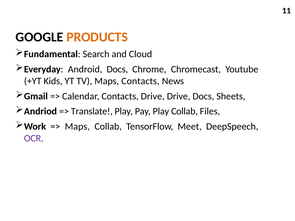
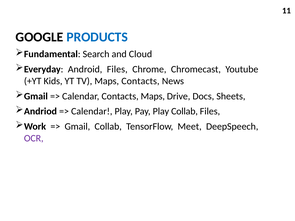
PRODUCTS colour: orange -> blue (97, 37)
Android Docs: Docs -> Files (117, 69)
Contacts Drive: Drive -> Maps (153, 96)
Translate: Translate -> Calendar (92, 111)
Maps: Maps -> Gmail (77, 127)
